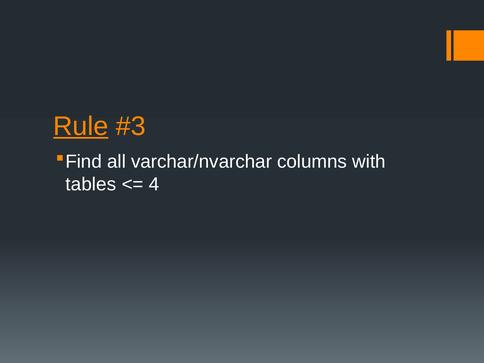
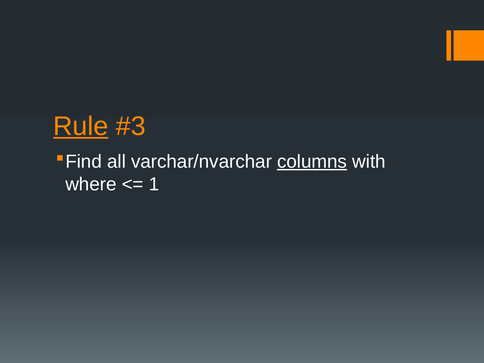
columns underline: none -> present (312, 162)
tables: tables -> where (91, 184)
4: 4 -> 1 (154, 184)
